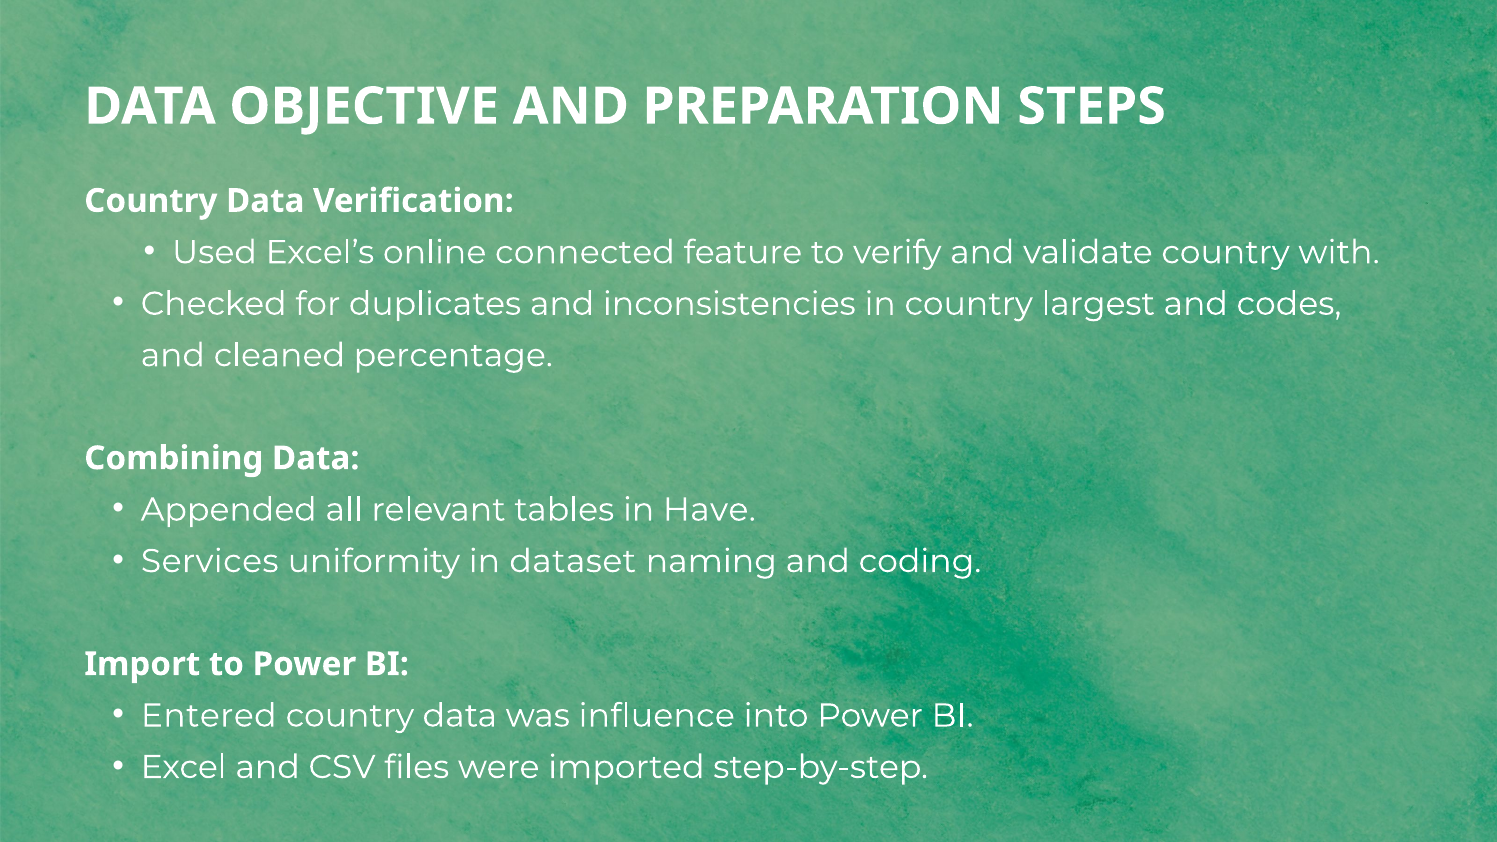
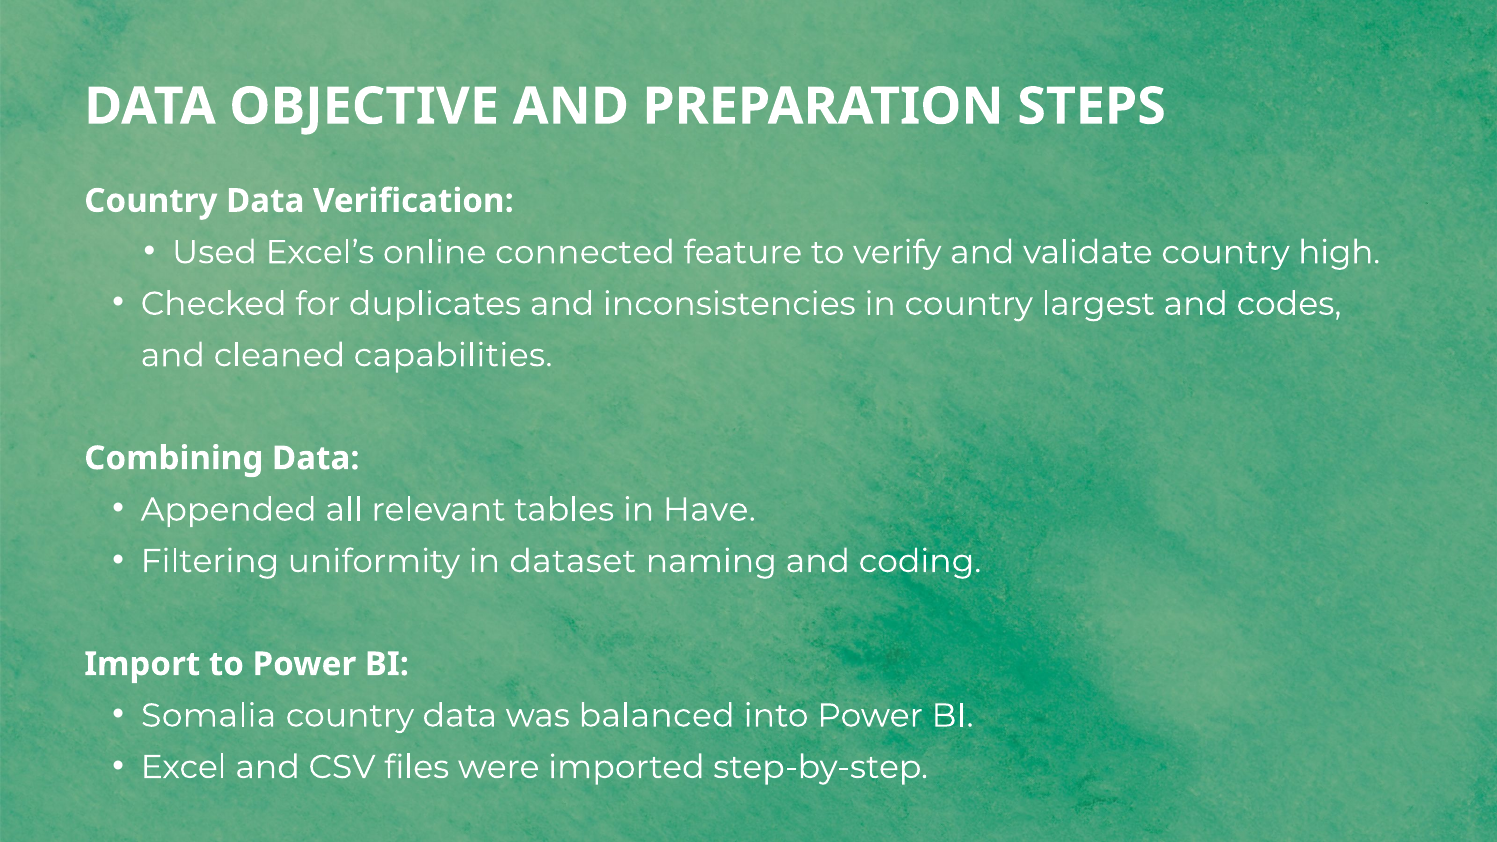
with: with -> high (1339, 252)
percentage: percentage -> capabilities (453, 355)
Services: Services -> Filtering (210, 561)
Entered: Entered -> Somalia (209, 716)
influence: influence -> balanced (657, 716)
